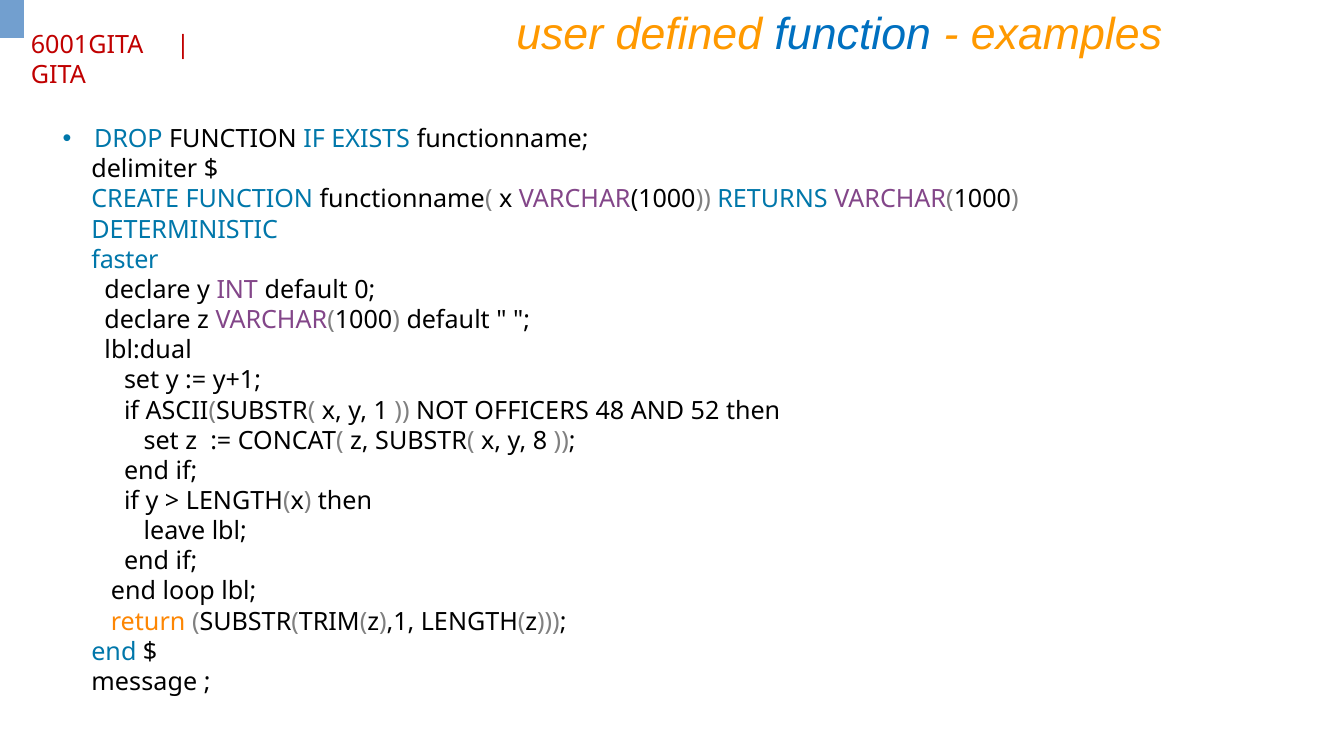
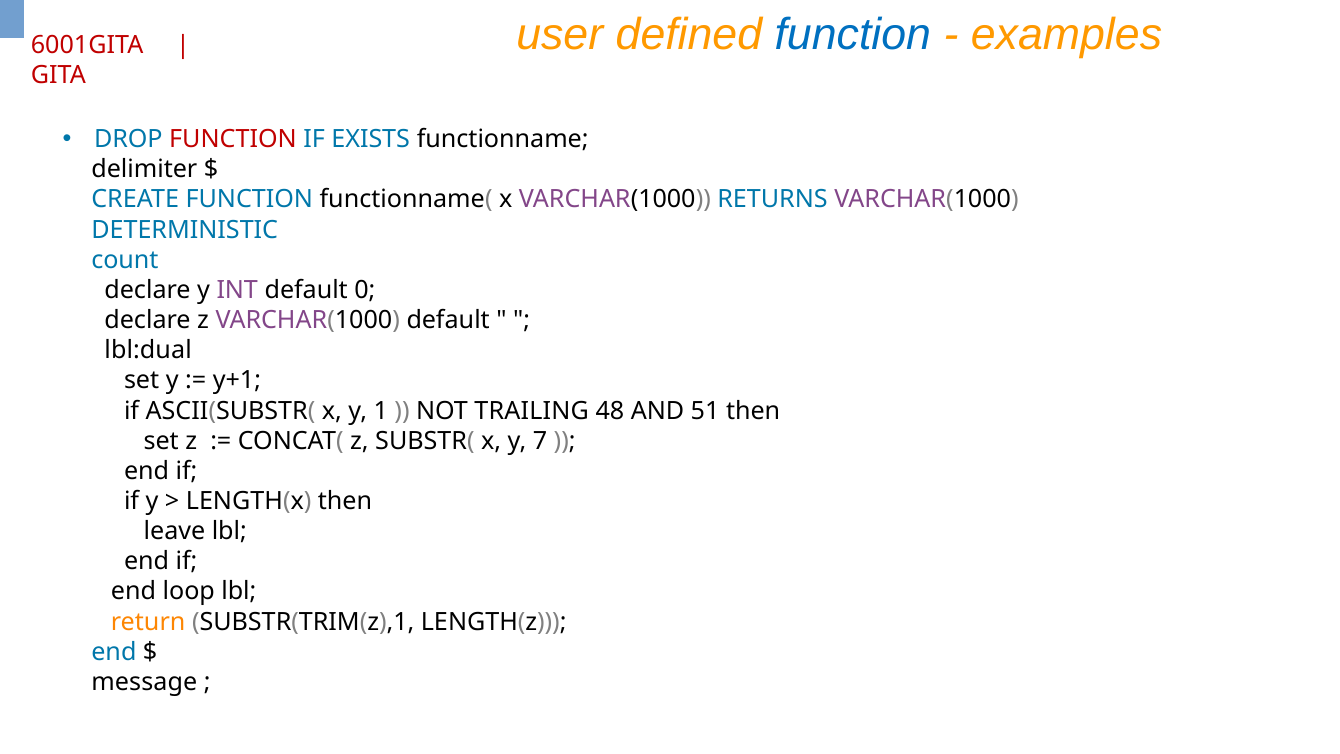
FUNCTION colour: black -> red (233, 139)
faster: faster -> count (125, 260)
OFFICERS: OFFICERS -> TRAILING (532, 411)
52: 52 -> 51 (705, 411)
8: 8 -> 7 (540, 441)
